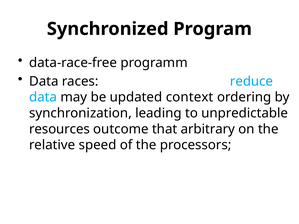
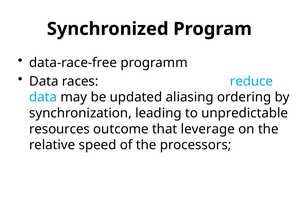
context: context -> aliasing (190, 97)
arbitrary: arbitrary -> leverage (208, 129)
